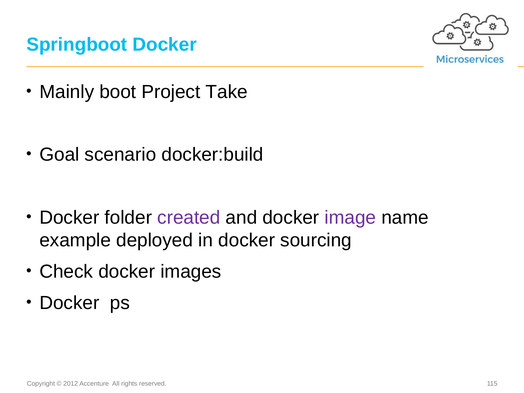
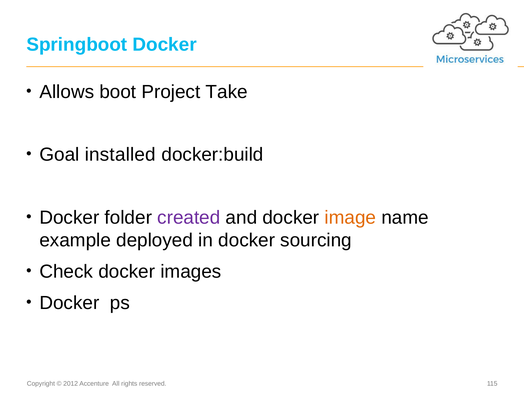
Mainly: Mainly -> Allows (67, 92)
scenario: scenario -> installed (120, 155)
image colour: purple -> orange (350, 217)
